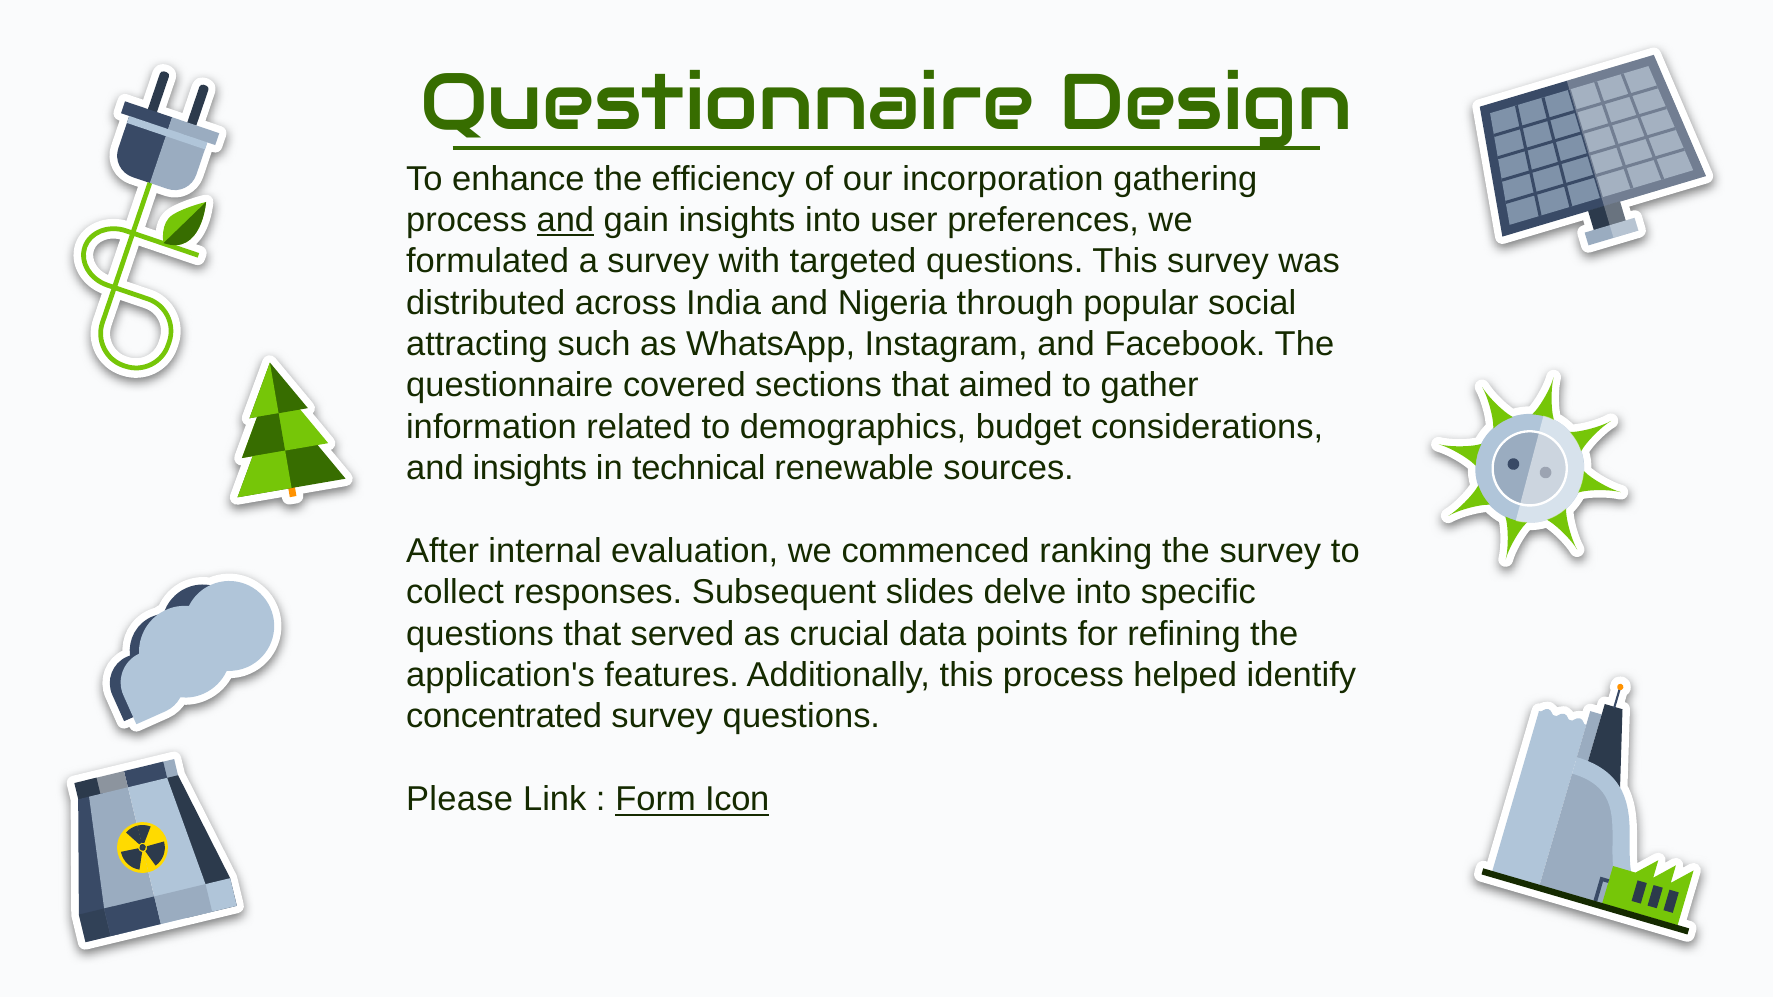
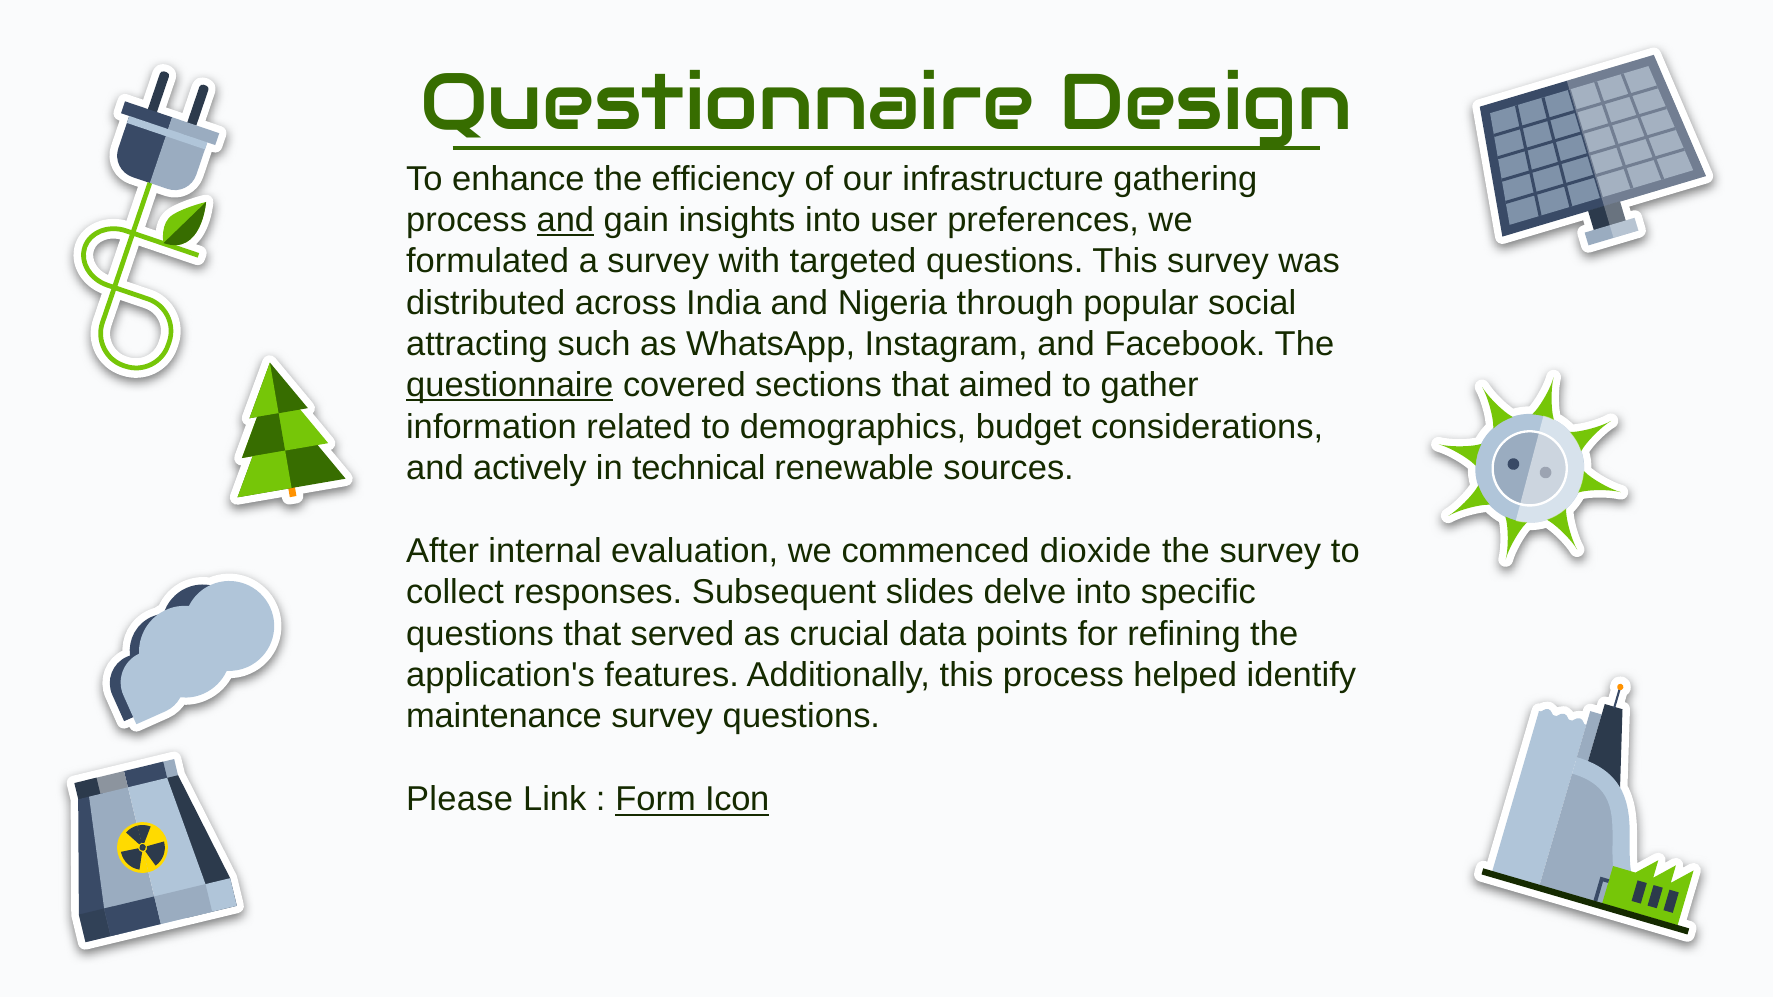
incorporation: incorporation -> infrastructure (1003, 179)
questionnaire underline: none -> present (510, 386)
and insights: insights -> actively (530, 468)
ranking: ranking -> dioxide (1096, 551)
concentrated: concentrated -> maintenance (504, 717)
